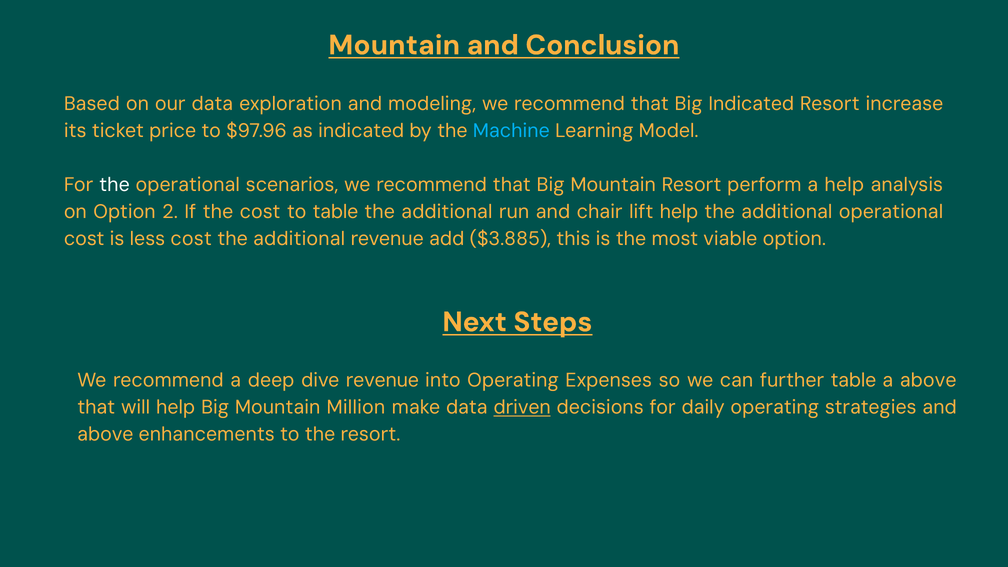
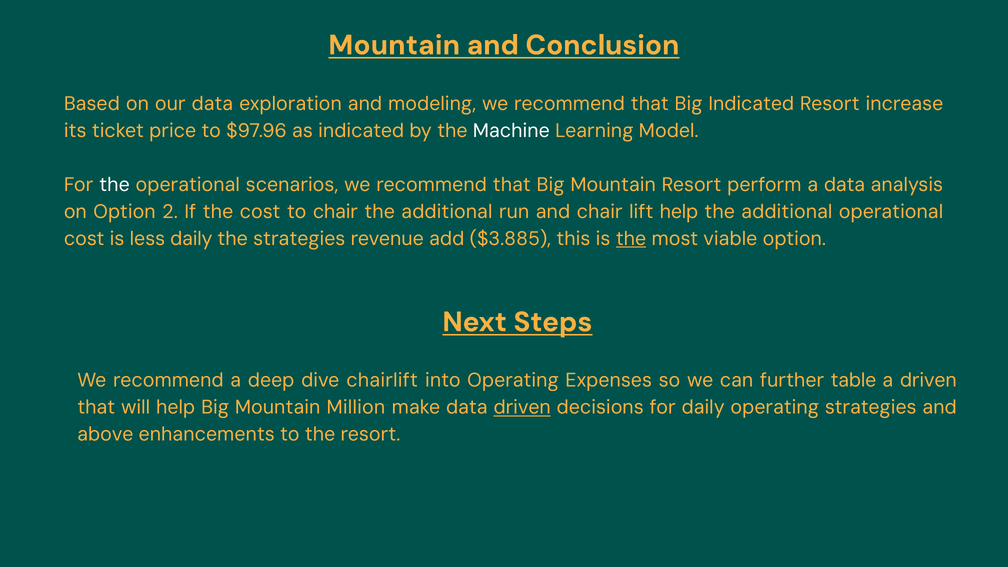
Machine colour: light blue -> white (511, 131)
a help: help -> data (845, 185)
to table: table -> chair (335, 212)
less cost: cost -> daily (191, 239)
additional: additional -> strategies (299, 239)
the underline: none -> present (631, 239)
dive revenue: revenue -> chairlift (382, 380)
a above: above -> driven (928, 380)
